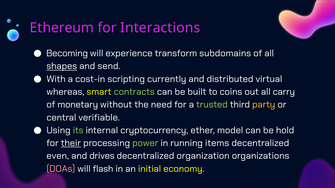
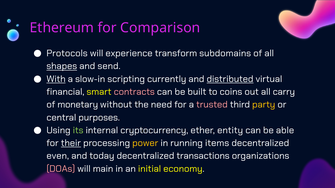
Interactions: Interactions -> Comparison (160, 28)
Becoming: Becoming -> Protocols (67, 53)
With underline: none -> present (56, 79)
cost-in: cost-in -> slow-in (90, 79)
distributed underline: none -> present (230, 79)
whereas: whereas -> financial (65, 92)
contracts colour: light green -> pink (134, 92)
trusted colour: light green -> pink (212, 105)
verifiable: verifiable -> purposes (99, 118)
model: model -> entity (230, 131)
hold: hold -> able (285, 131)
power colour: light green -> yellow (145, 143)
drives: drives -> today (102, 156)
organization: organization -> transactions (203, 156)
flash: flash -> main (103, 169)
